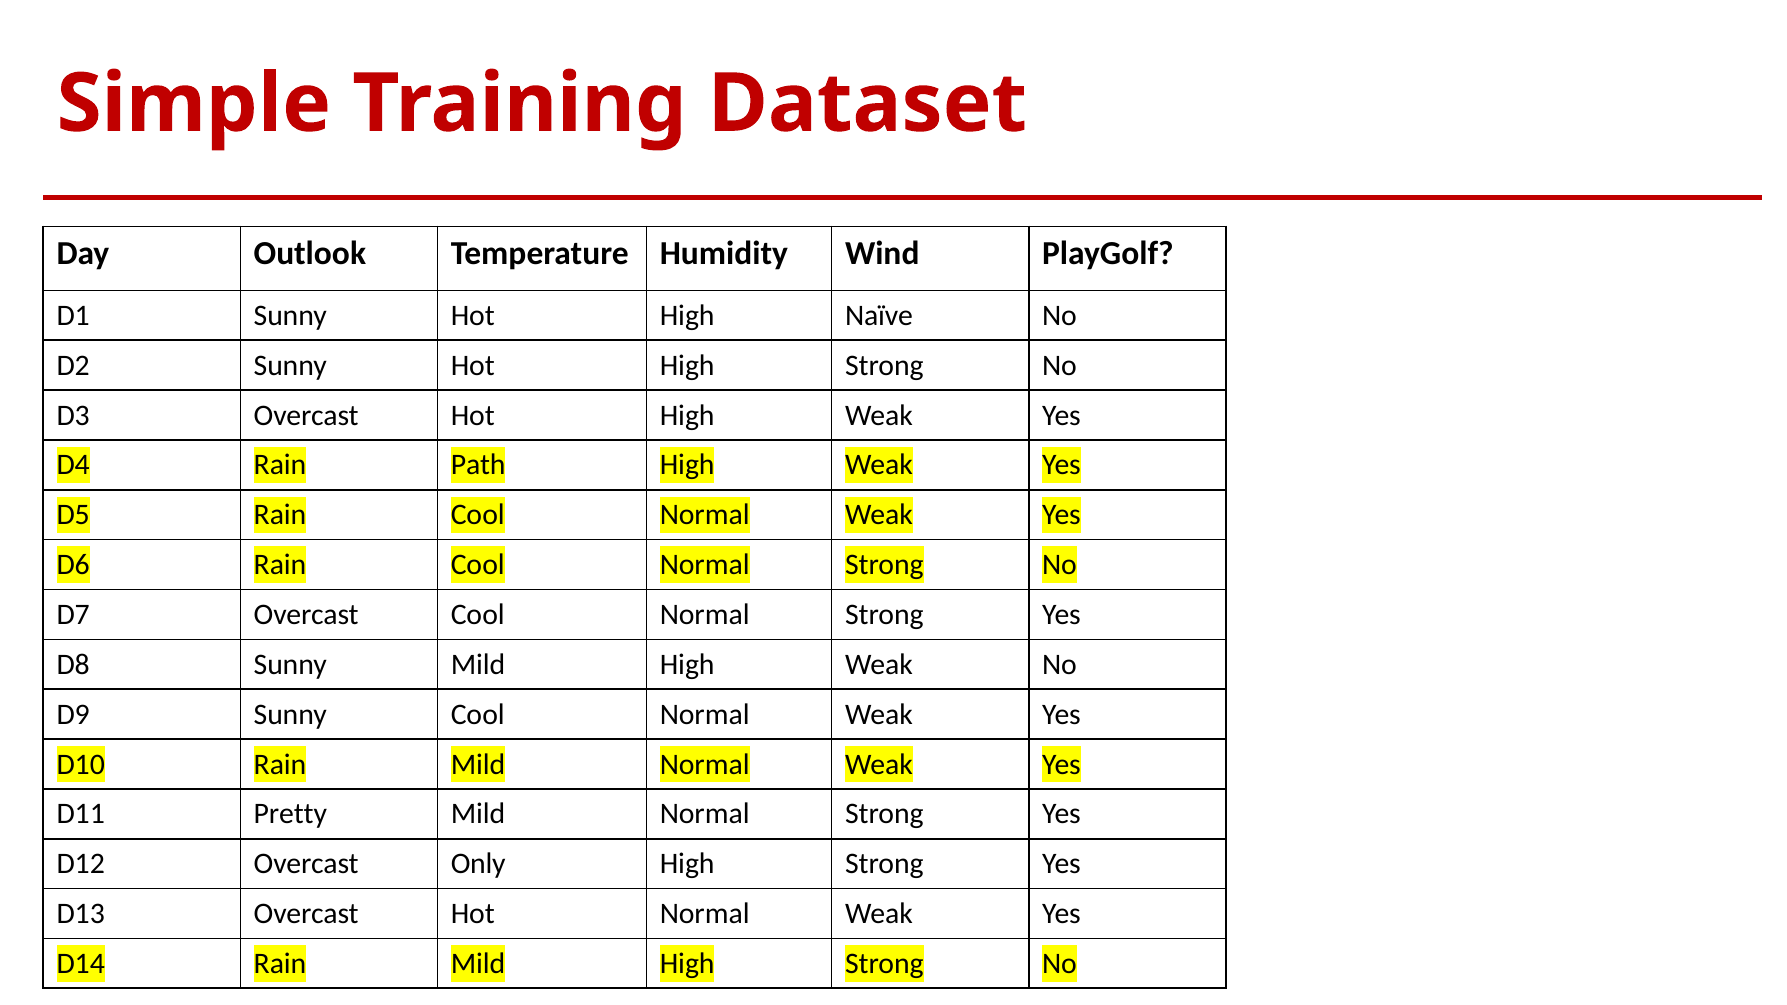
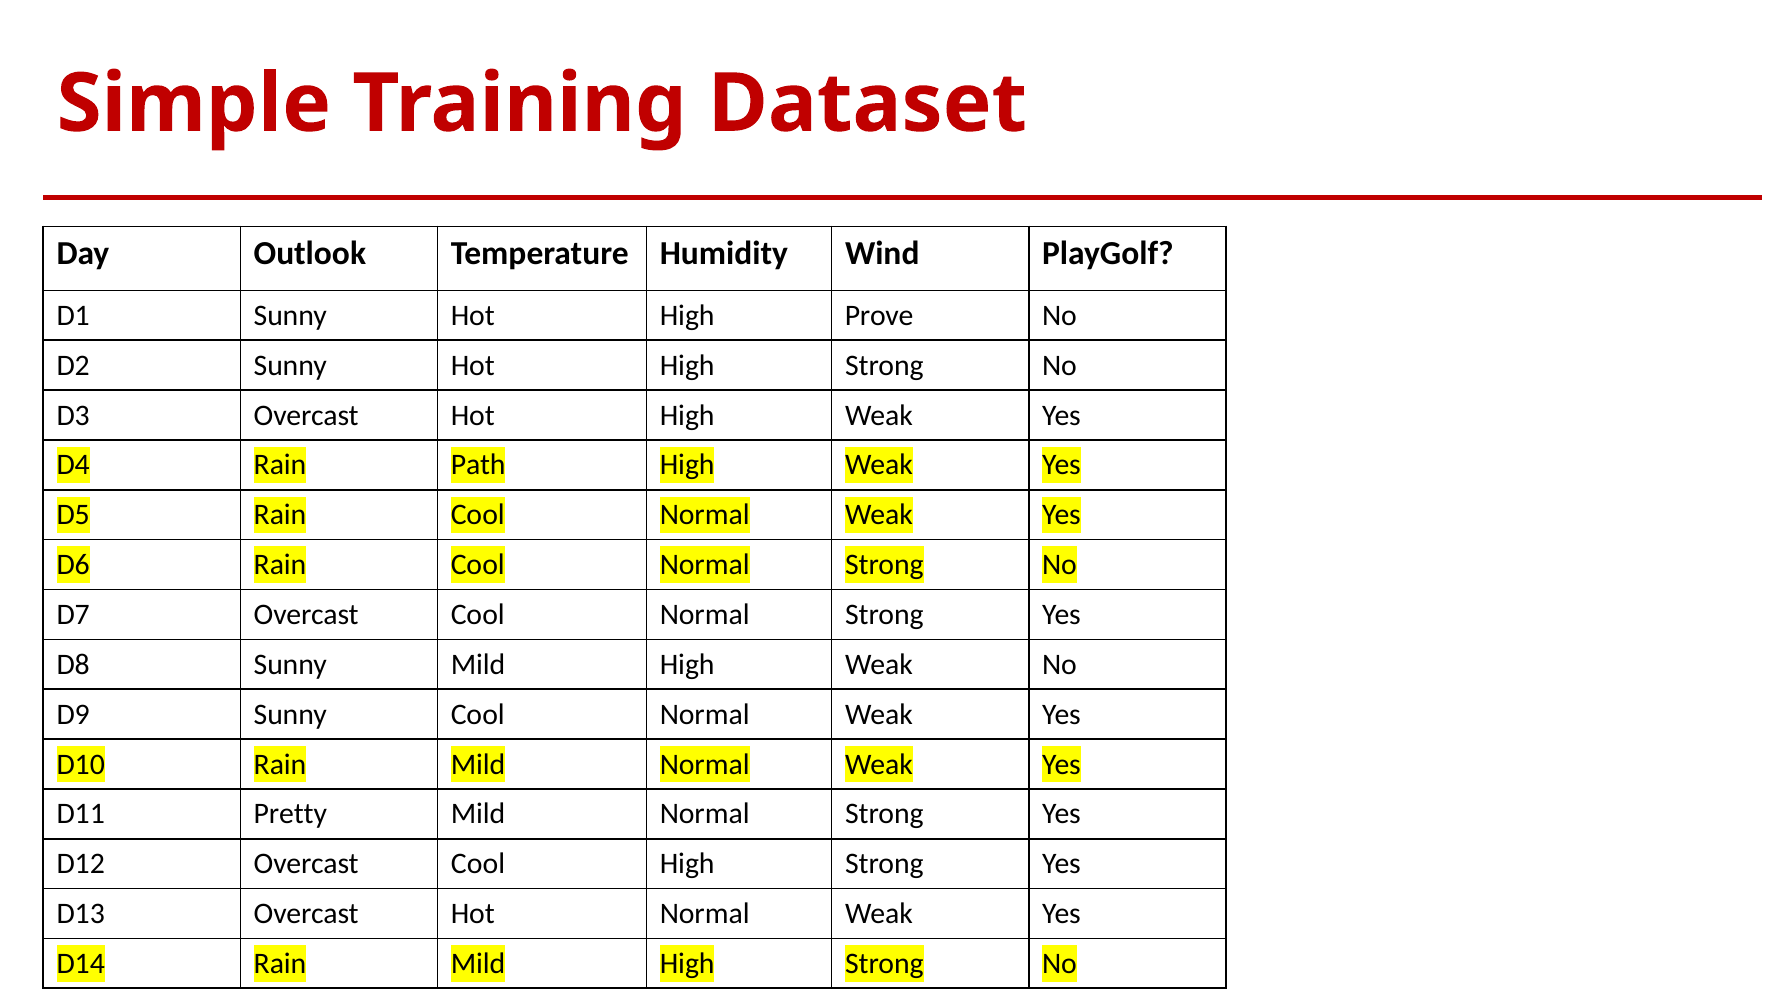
Naïve: Naïve -> Prove (879, 316)
D12 Overcast Only: Only -> Cool (478, 864)
